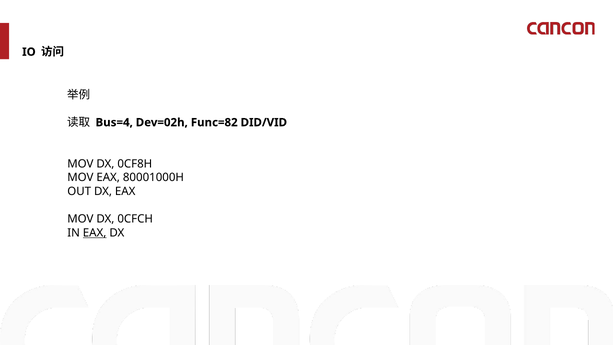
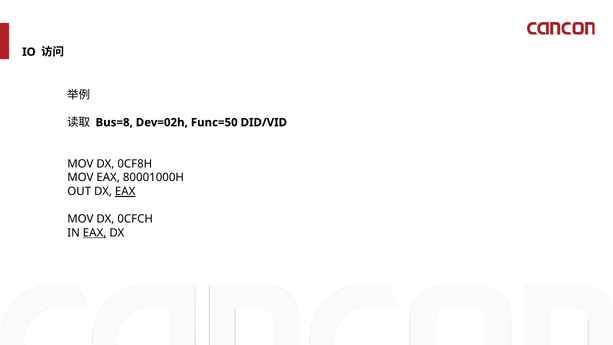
Bus=4: Bus=4 -> Bus=8 (114, 122)
Func=82: Func=82 -> Func=50 (214, 122)
EAX underline: none -> present (125, 191)
